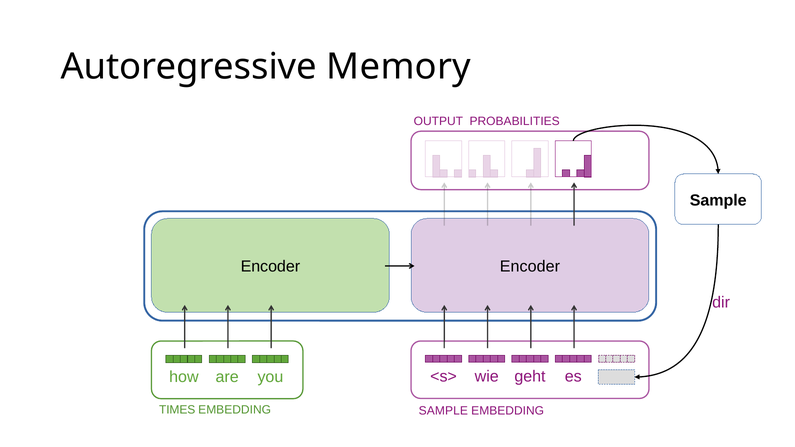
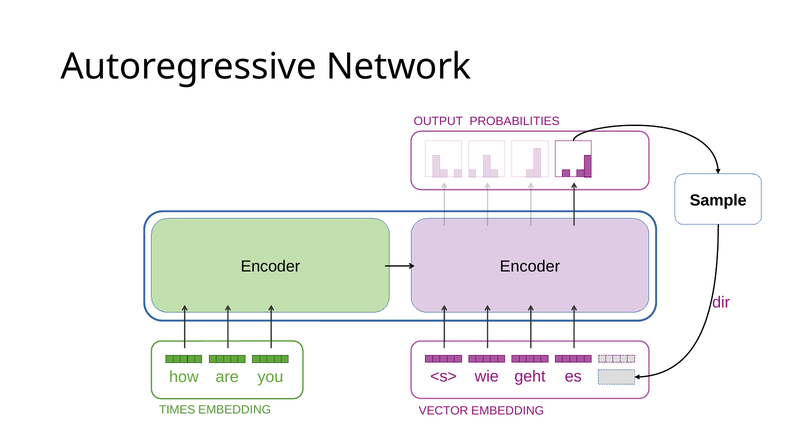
Memory: Memory -> Network (399, 67)
EMBEDDING SAMPLE: SAMPLE -> VECTOR (443, 411)
